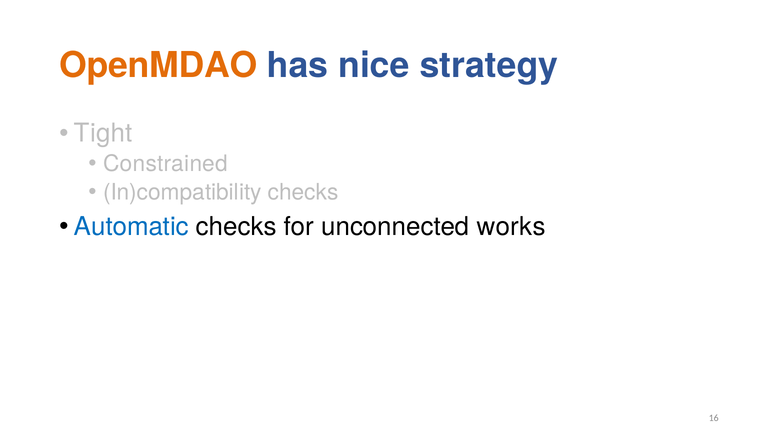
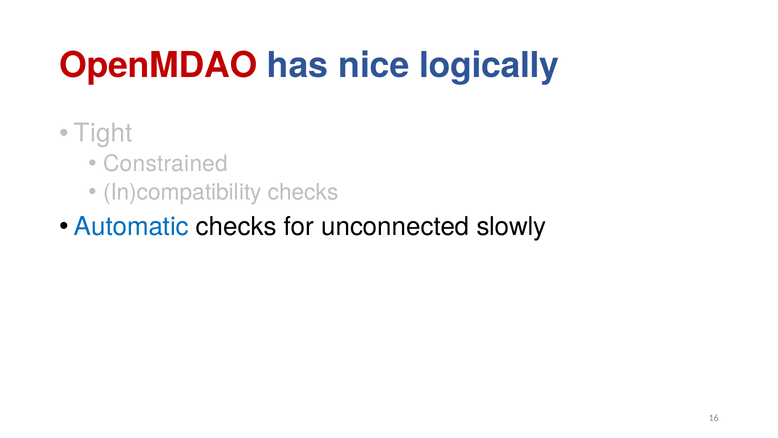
OpenMDAO colour: orange -> red (158, 65)
strategy: strategy -> logically (489, 65)
works: works -> slowly (511, 226)
